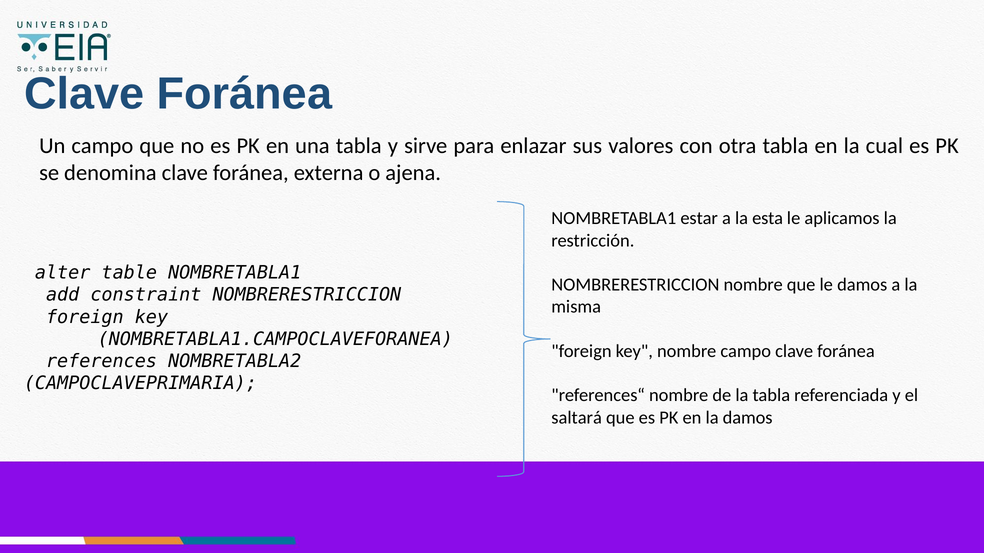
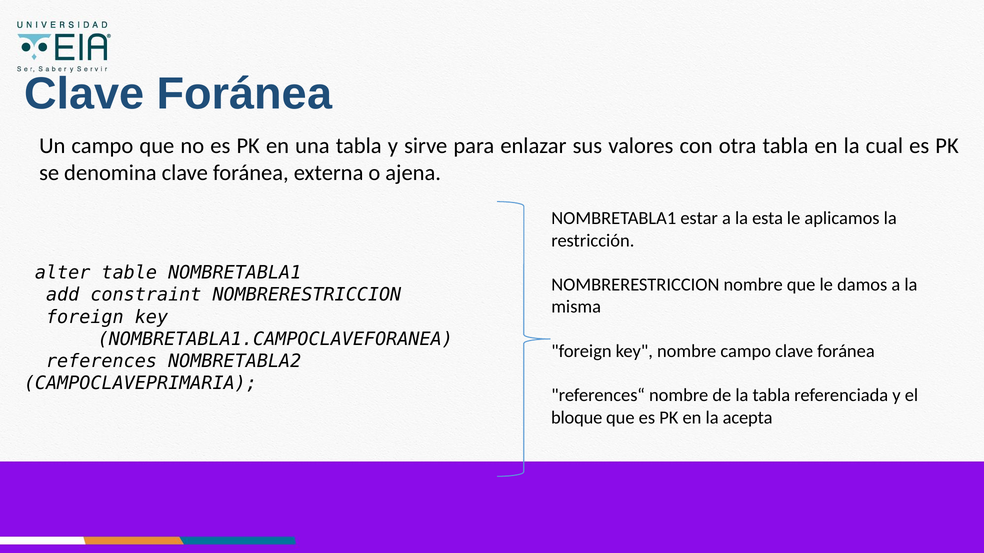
saltará: saltará -> bloque (577, 418)
la damos: damos -> acepta (748, 418)
